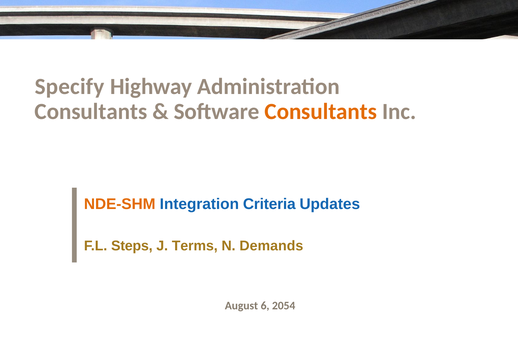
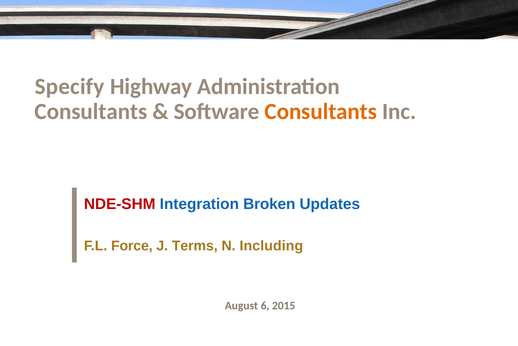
NDE-SHM colour: orange -> red (120, 204)
Criteria: Criteria -> Broken (269, 204)
Steps: Steps -> Force (132, 245)
Demands: Demands -> Including (271, 245)
2054: 2054 -> 2015 (284, 305)
